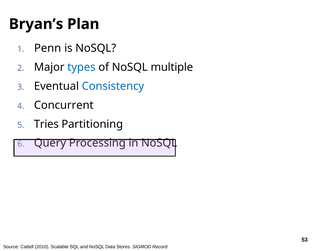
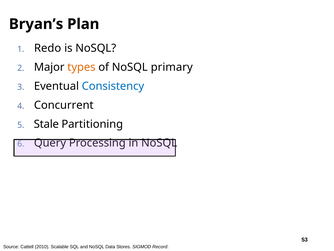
Penn: Penn -> Redo (48, 48)
types colour: blue -> orange (81, 67)
multiple: multiple -> primary (172, 67)
Tries: Tries -> Stale (46, 124)
